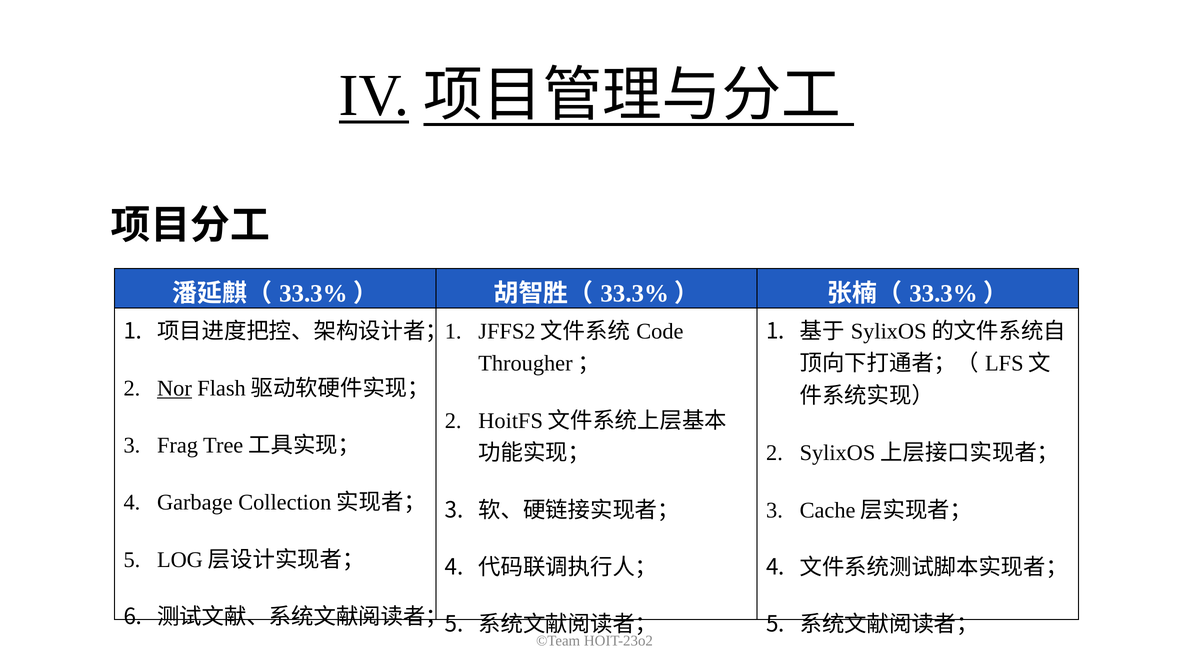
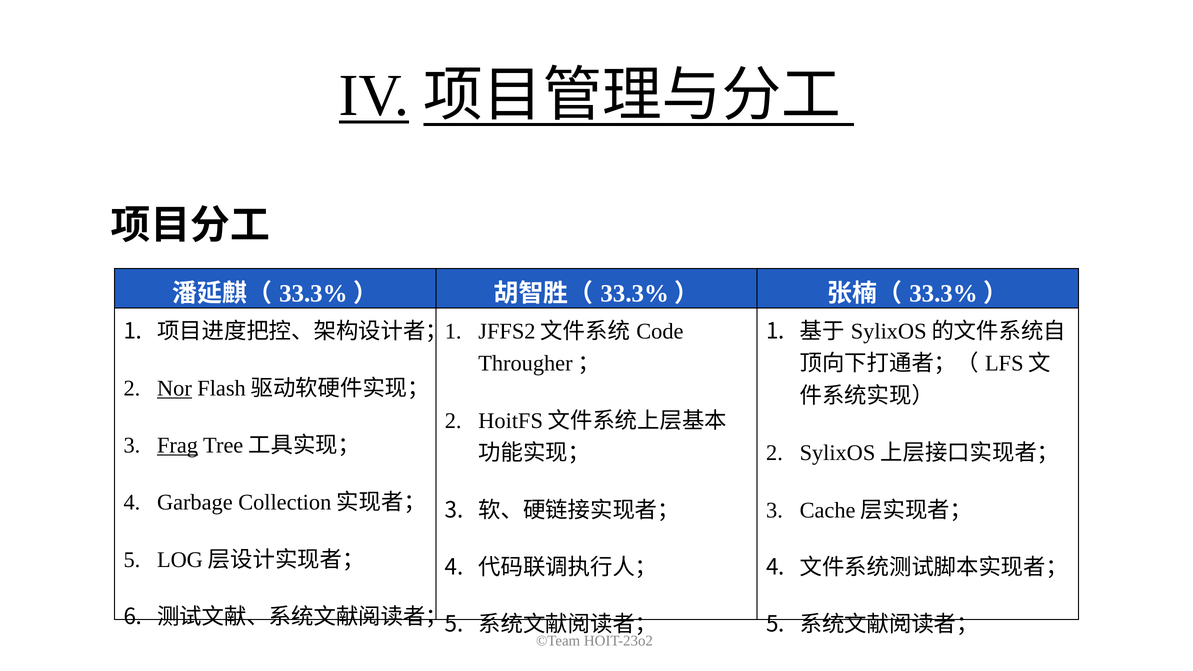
Frag underline: none -> present (178, 445)
